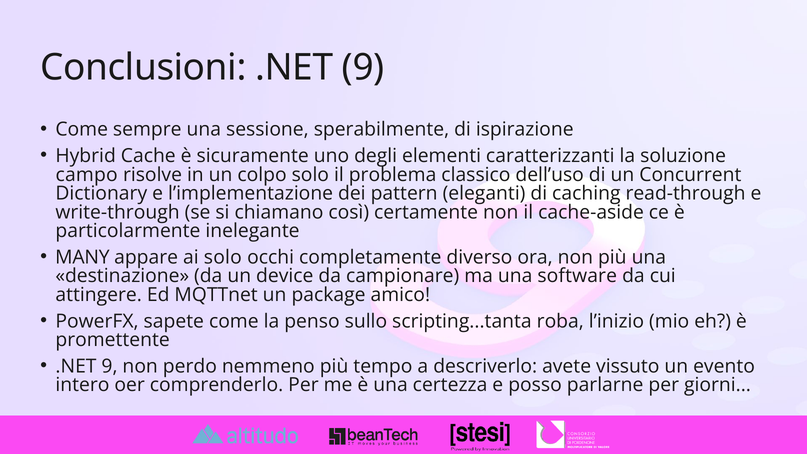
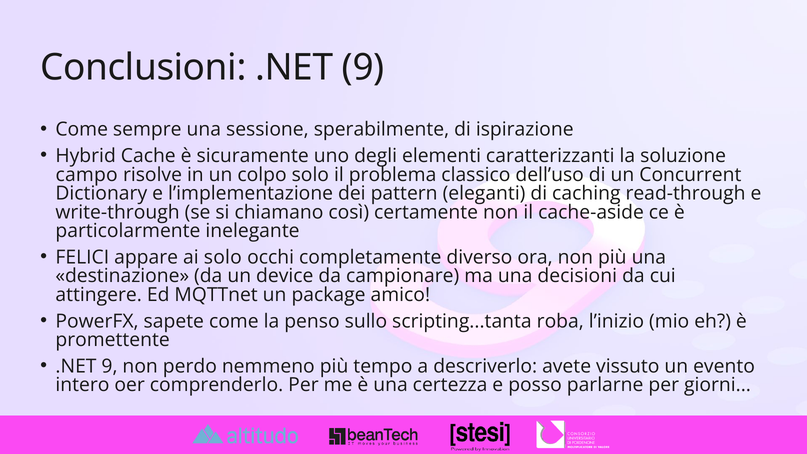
MANY: MANY -> FELICI (82, 257)
software: software -> decisioni (577, 276)
